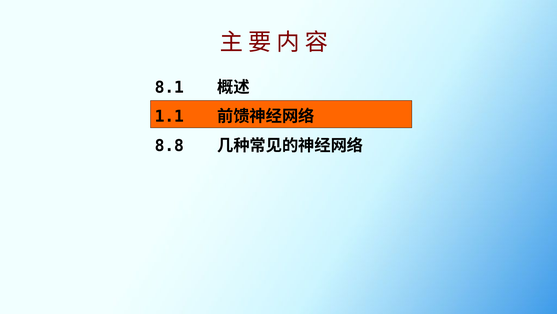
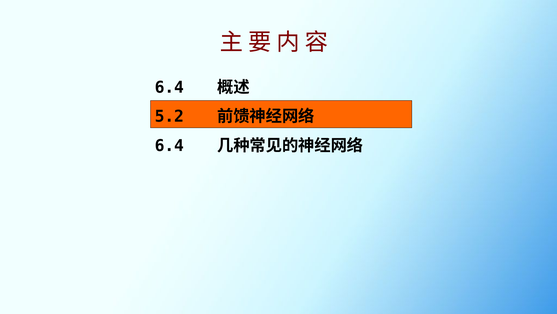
8.1: 8.1 -> 6.4 (169, 87)
1.1: 1.1 -> 5.2 (169, 116)
8.8: 8.8 -> 6.4 (169, 146)
